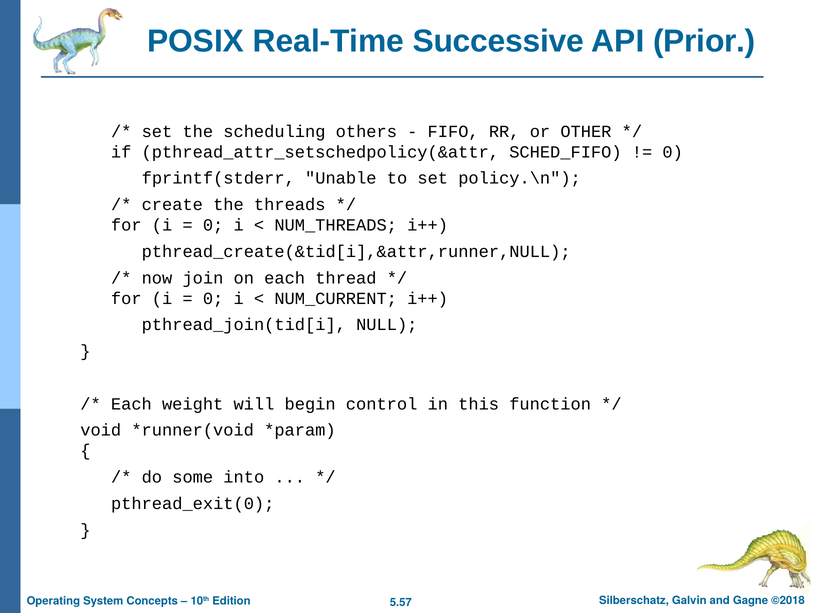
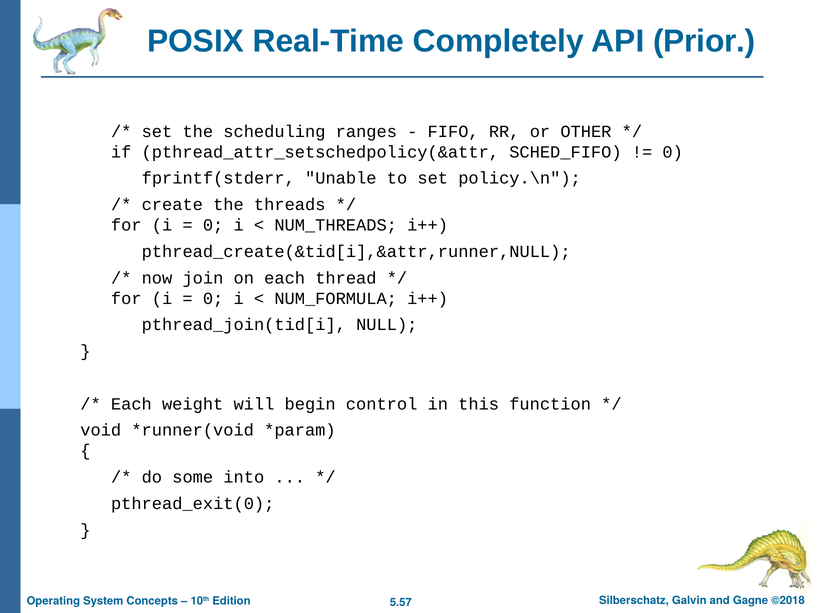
Successive: Successive -> Completely (498, 41)
others: others -> ranges (366, 132)
NUM_CURRENT: NUM_CURRENT -> NUM_FORMULA (336, 299)
